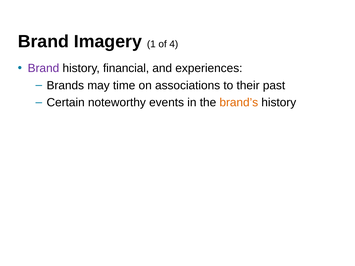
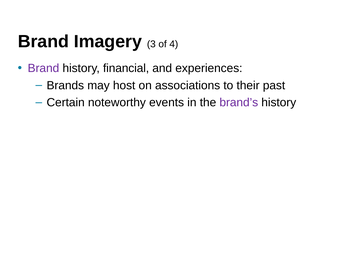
1: 1 -> 3 (151, 44)
time: time -> host (124, 86)
brand’s colour: orange -> purple (239, 103)
